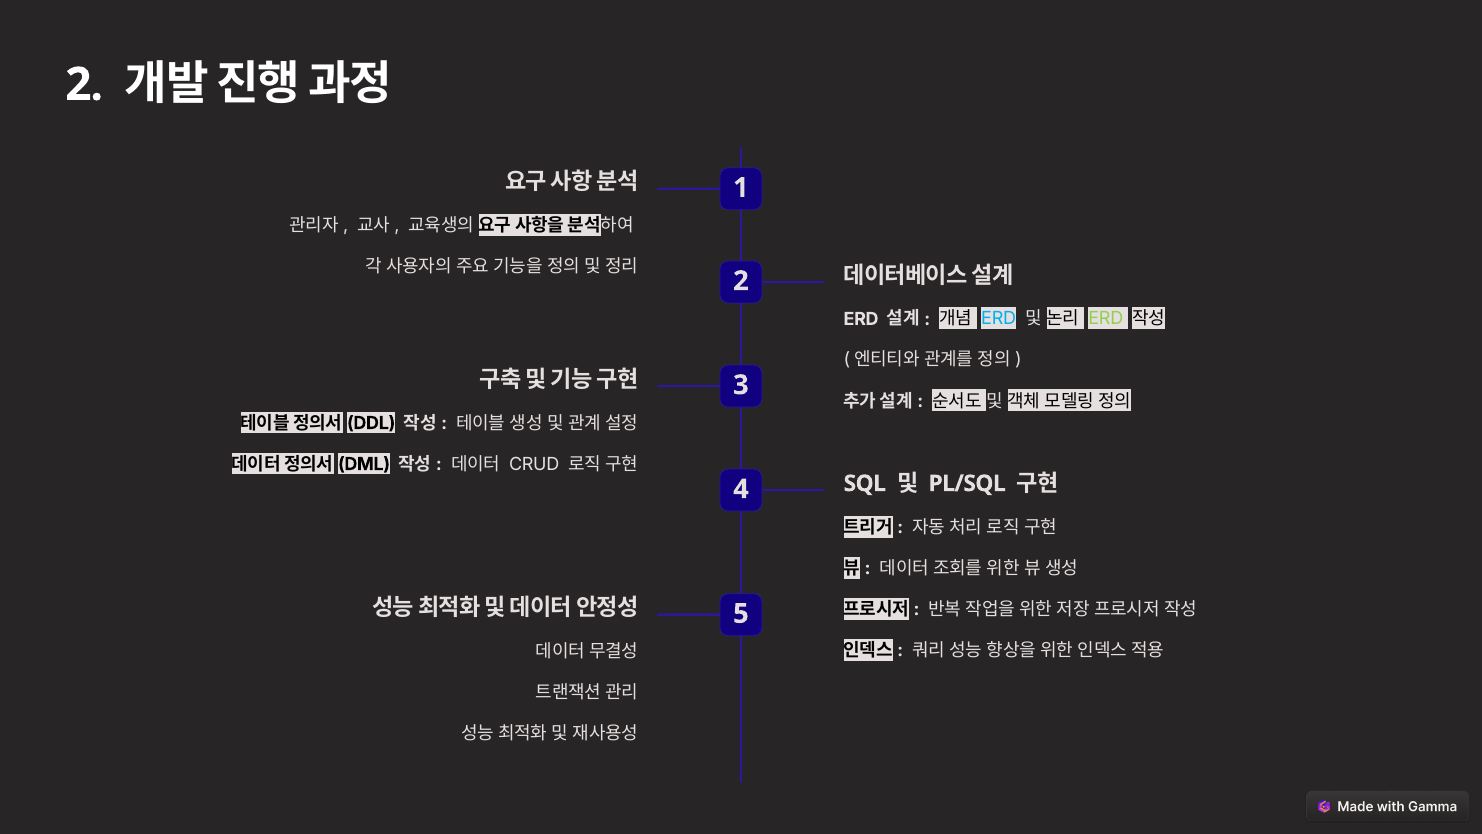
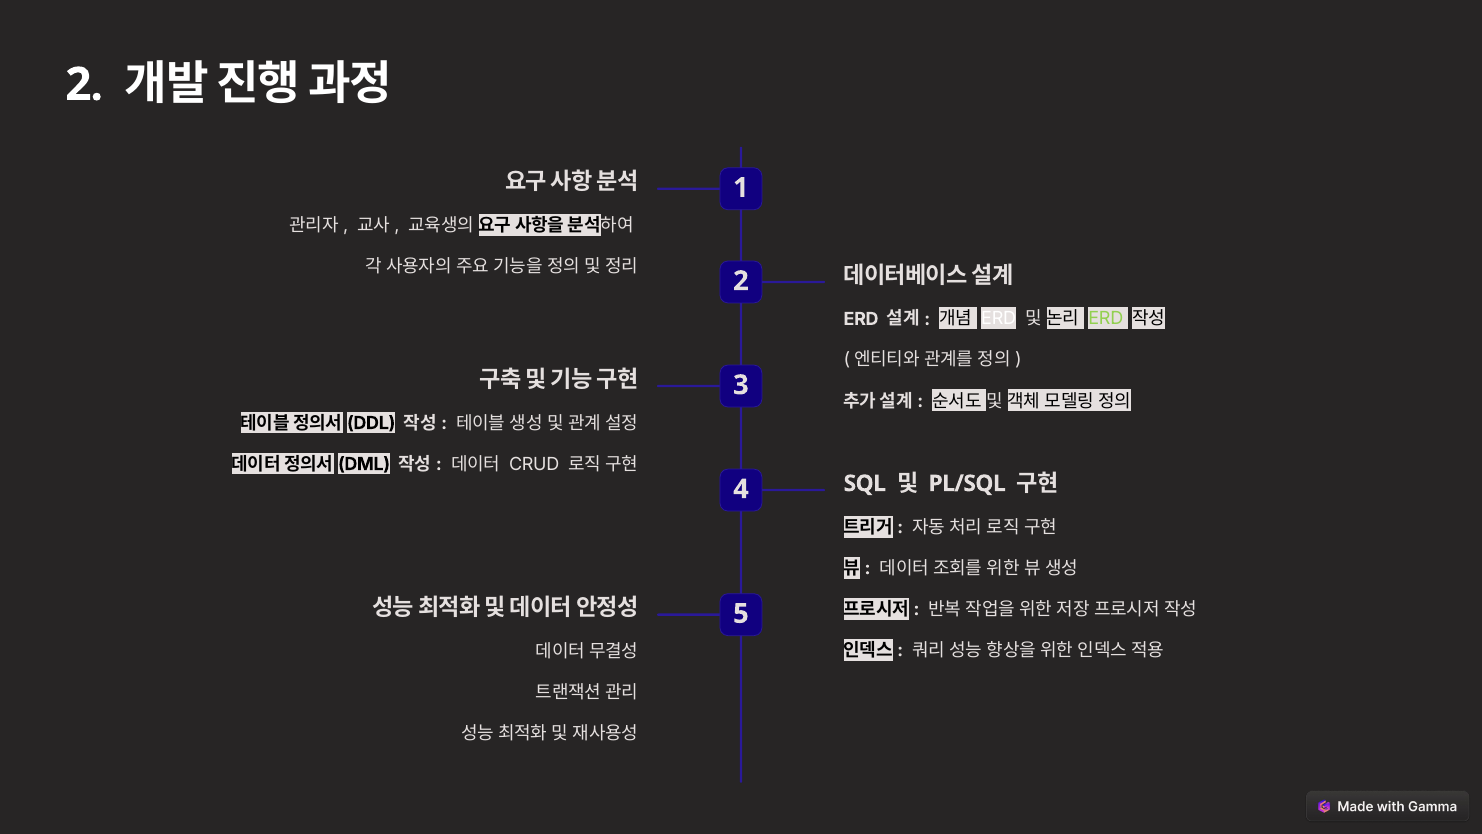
ERD colour: light blue -> white (999, 319)
